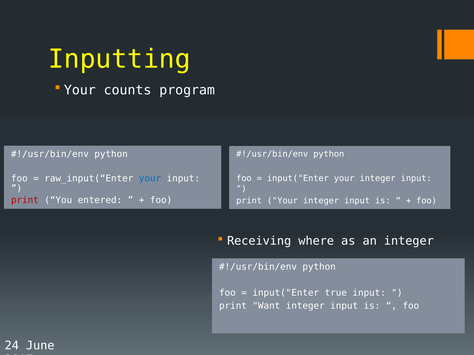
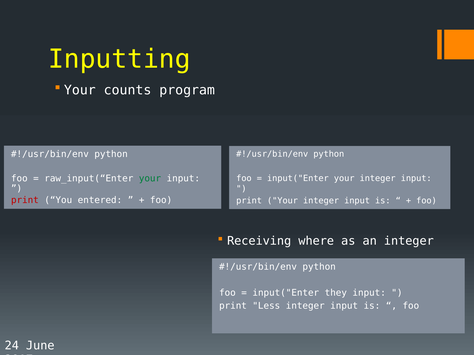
your colour: blue -> green (150, 179)
true: true -> they (336, 293)
Want: Want -> Less (266, 306)
